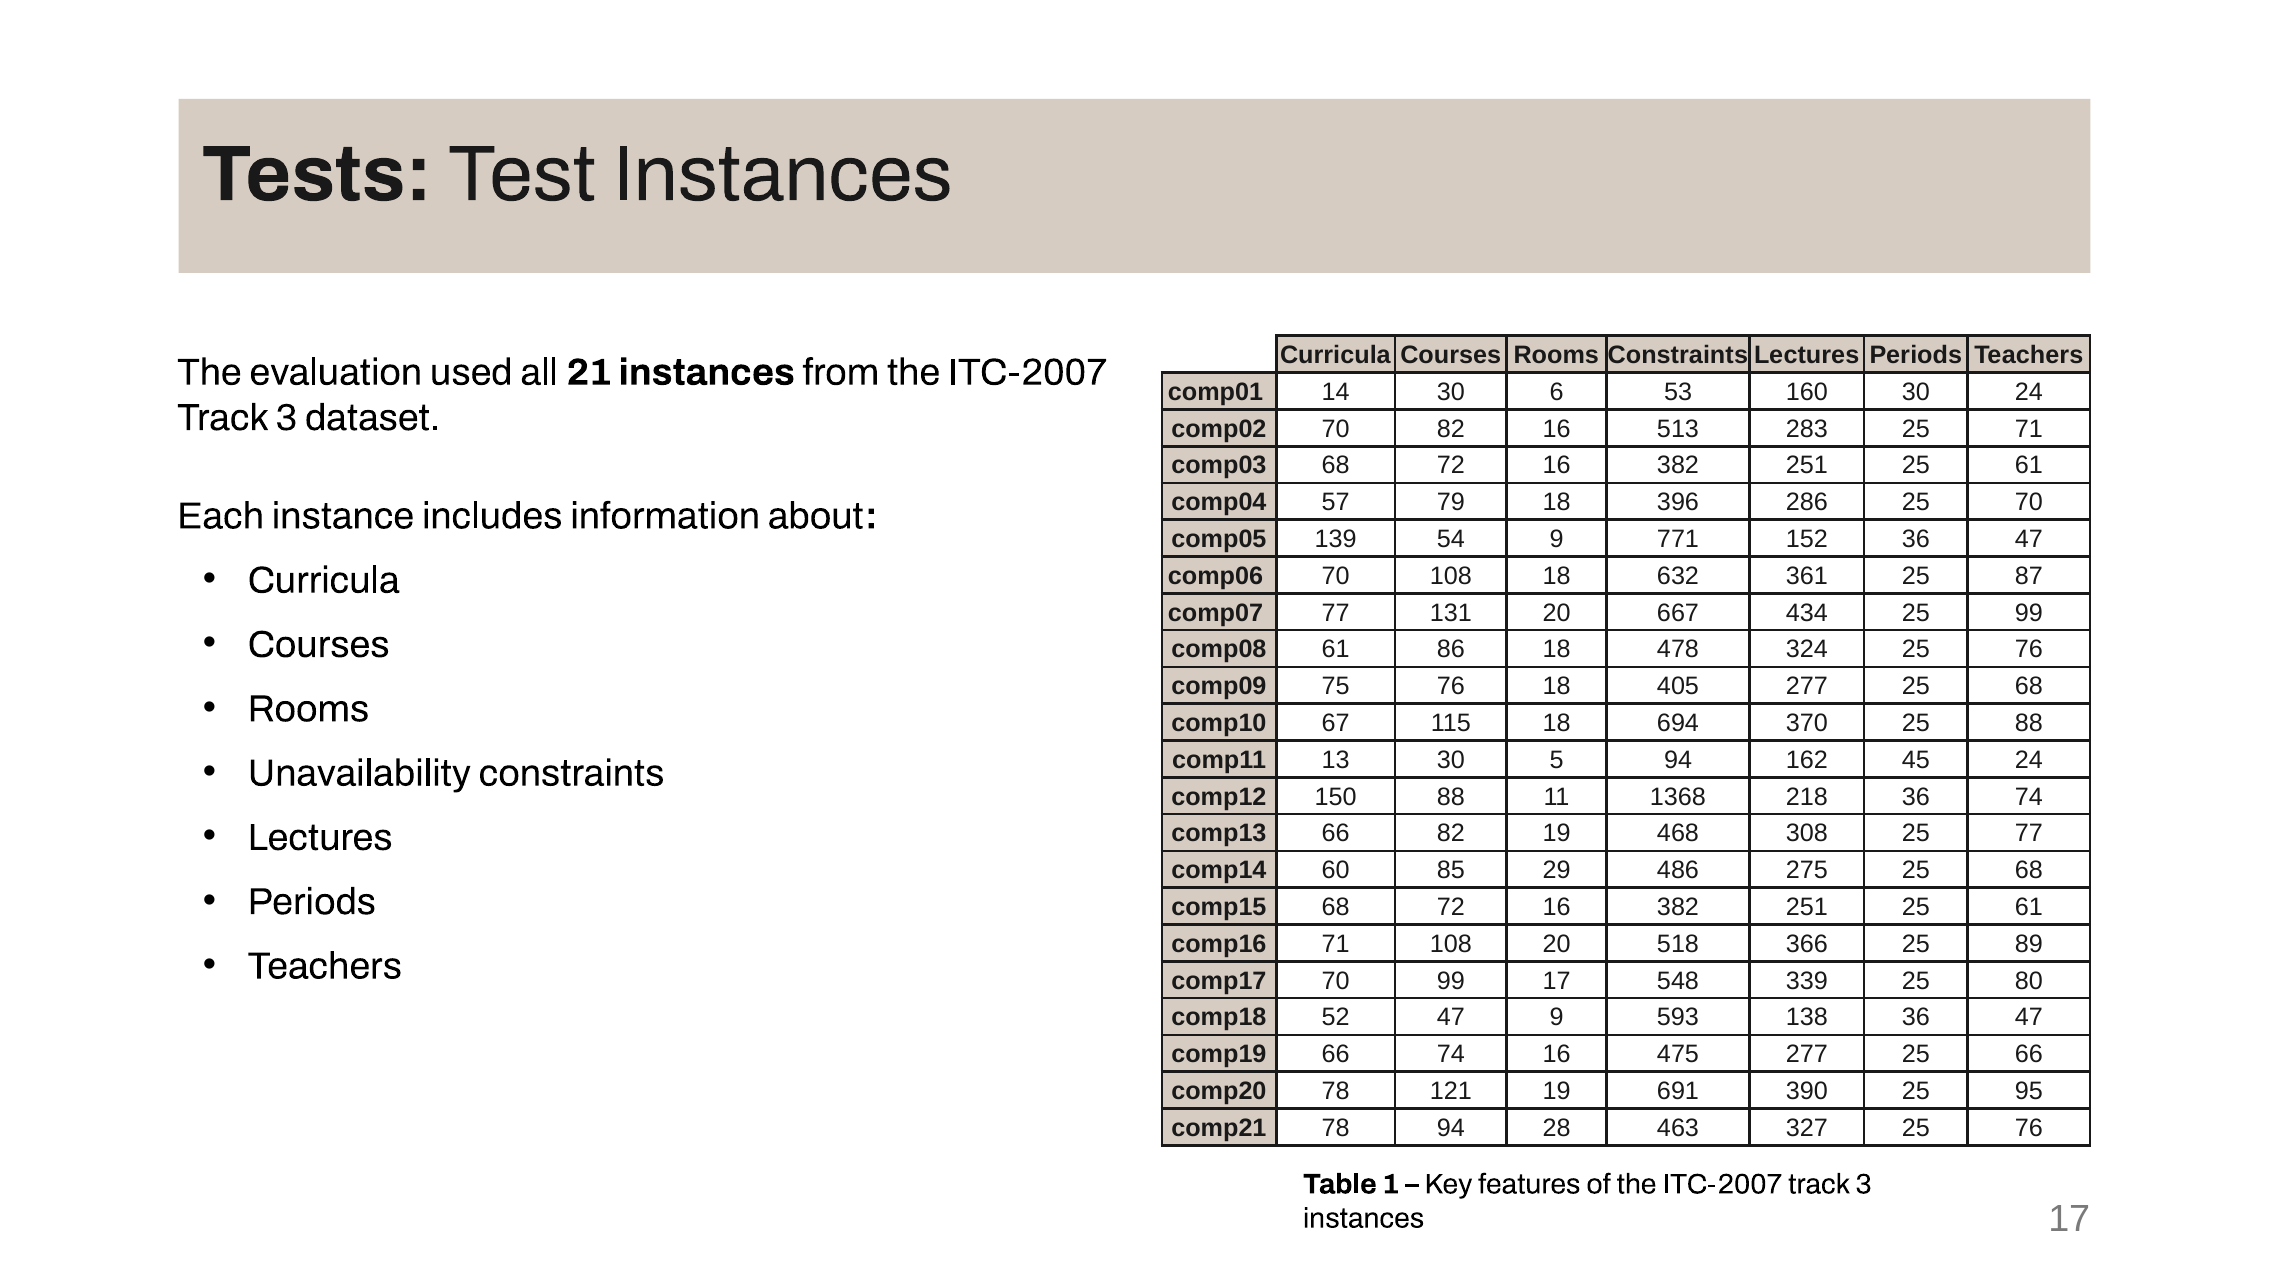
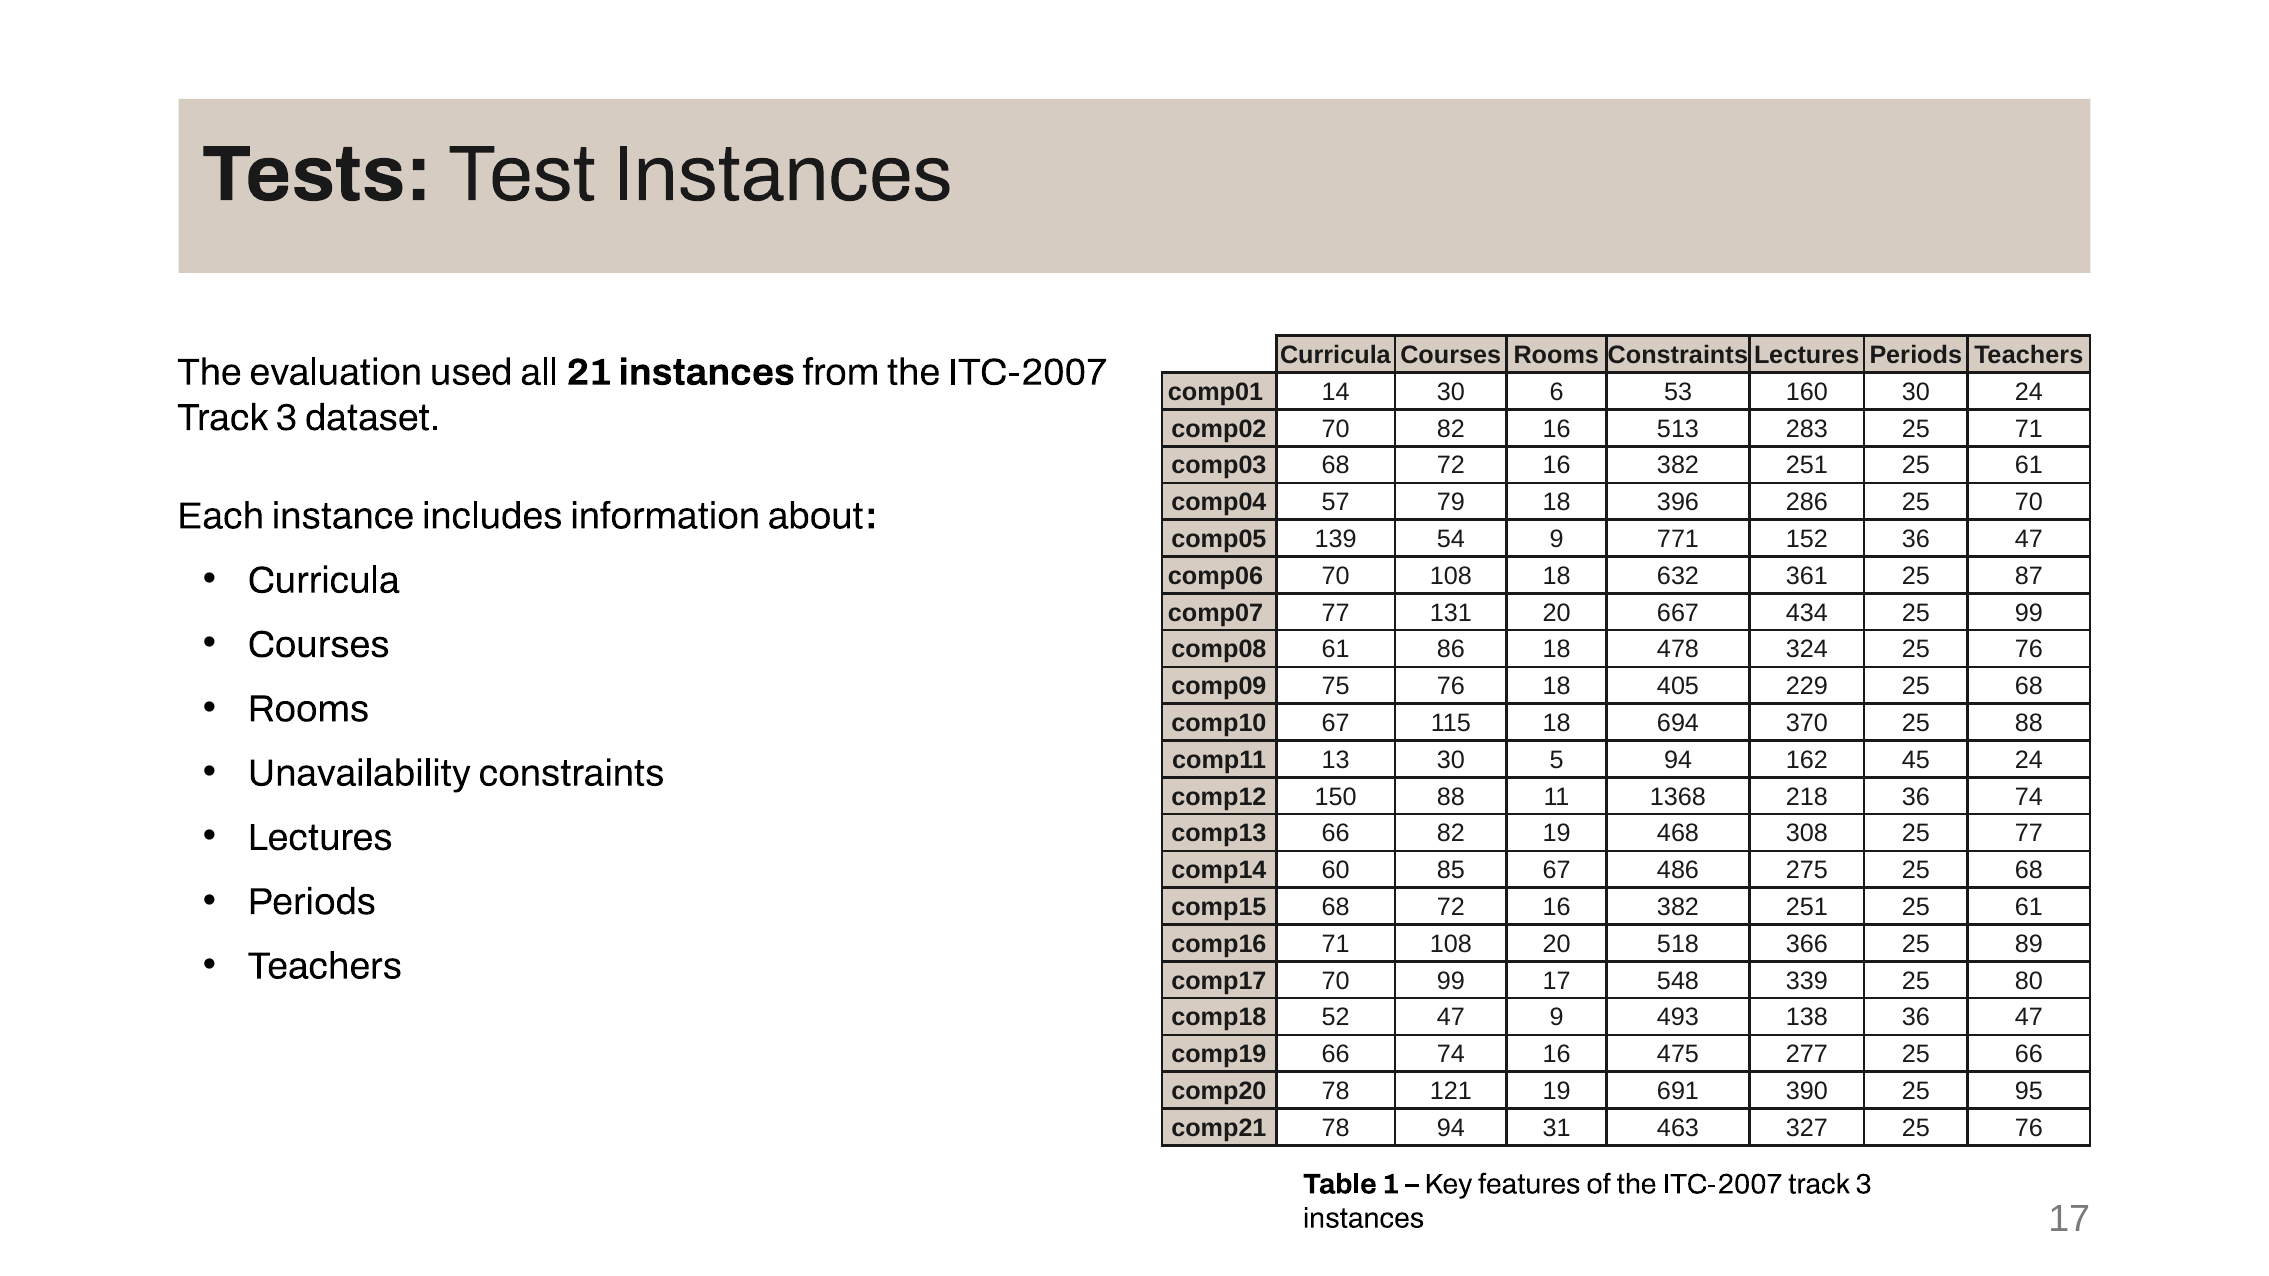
405 277: 277 -> 229 (1807, 687)
85 29: 29 -> 67 (1557, 871)
593: 593 -> 493 (1678, 1018)
28: 28 -> 31 (1557, 1128)
